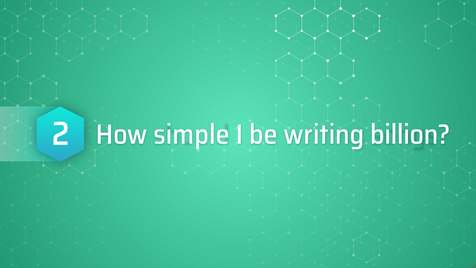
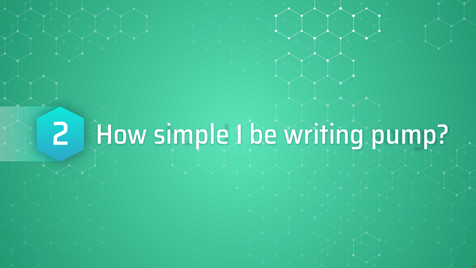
billion: billion -> pump (410, 135)
